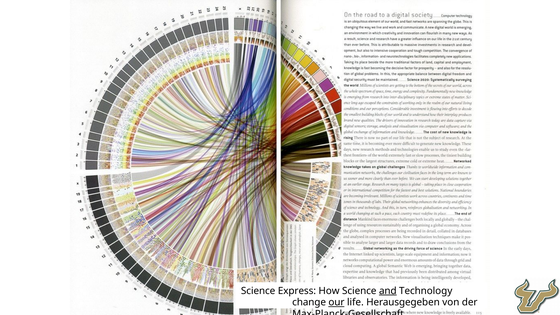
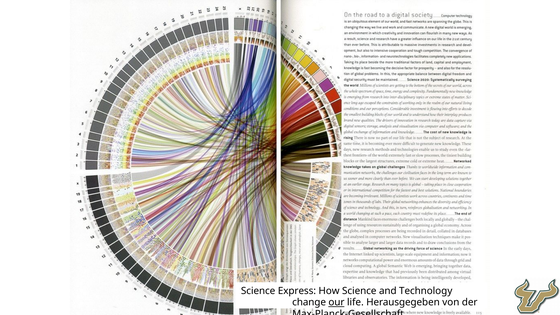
and underline: present -> none (388, 291)
